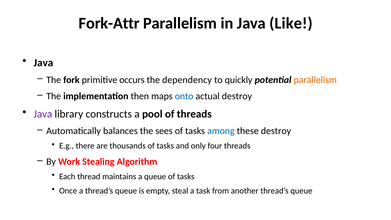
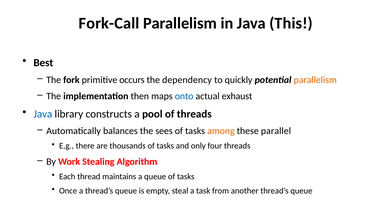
Fork-Attr: Fork-Attr -> Fork-Call (109, 23)
Like: Like -> This (291, 23)
Java: Java -> Best (43, 63)
actual destroy: destroy -> exhaust (237, 96)
Java colour: purple -> blue (43, 114)
among colour: blue -> orange (221, 131)
these destroy: destroy -> parallel (276, 131)
